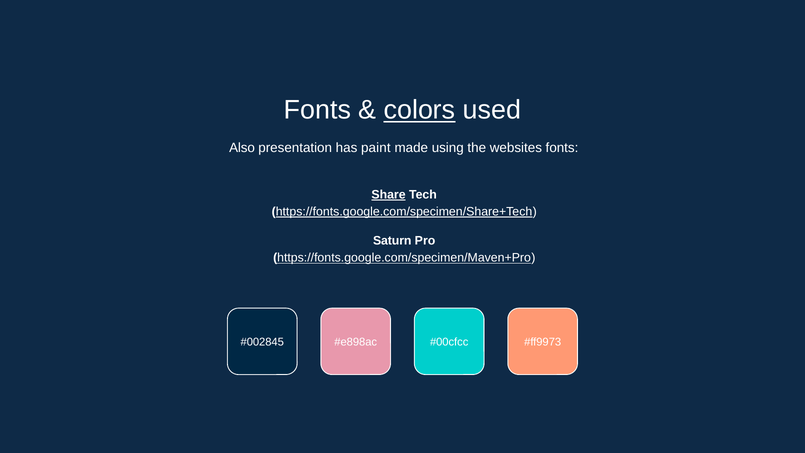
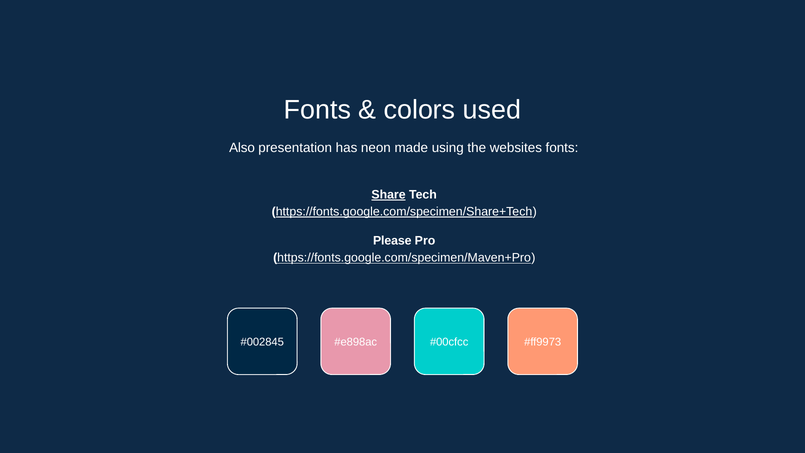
colors underline: present -> none (420, 110)
paint: paint -> neon (376, 148)
Saturn: Saturn -> Please (392, 241)
